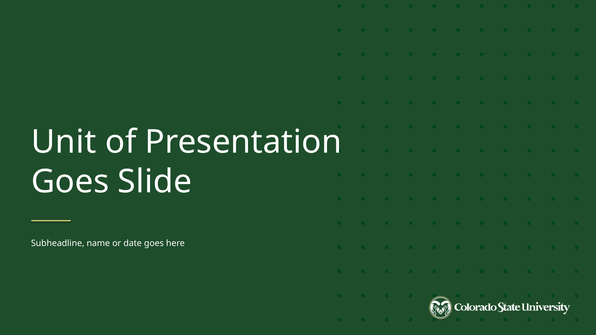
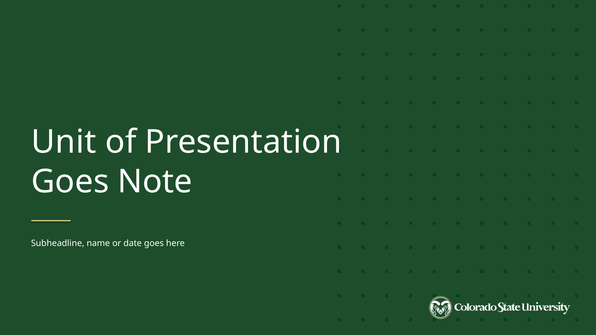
Slide: Slide -> Note (155, 182)
